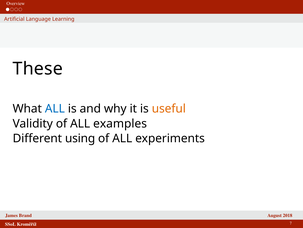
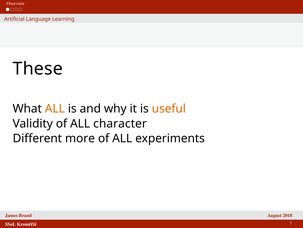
ALL colour: blue -> orange (55, 108)
examples: examples -> character (120, 123)
using: using -> more (80, 138)
